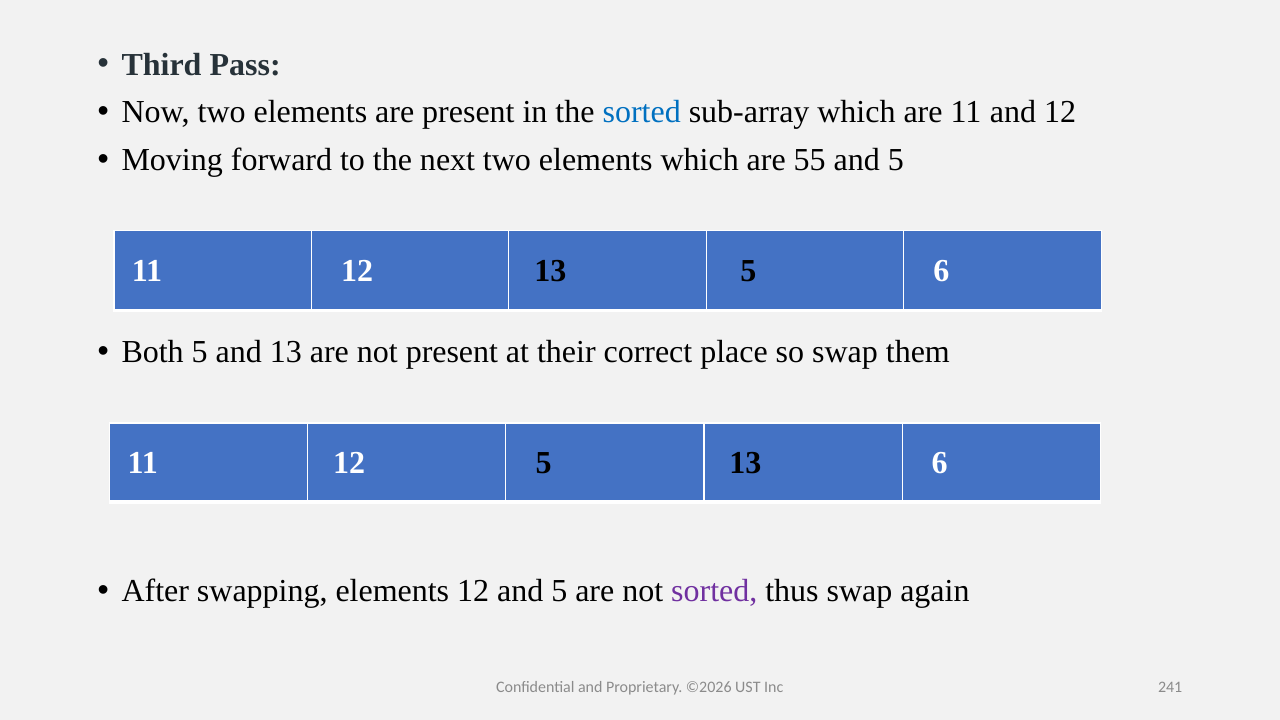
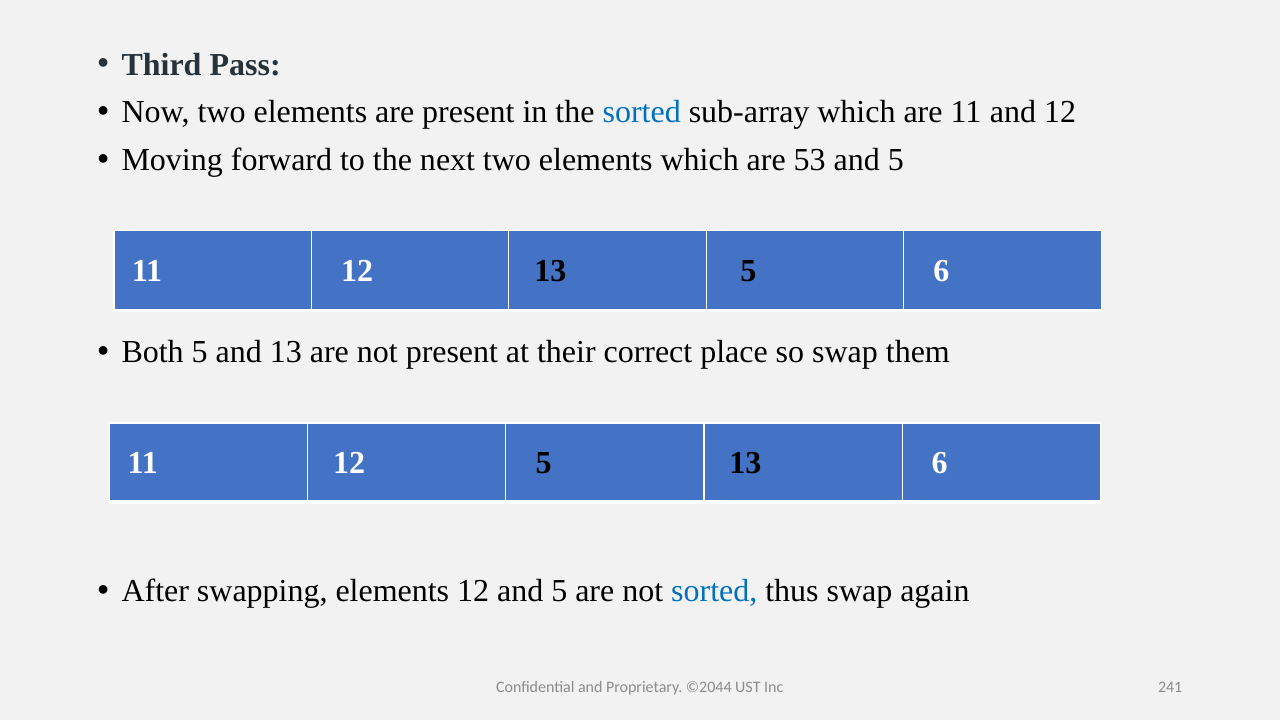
55: 55 -> 53 (810, 160)
sorted colour: purple -> blue (714, 591)
©2026: ©2026 -> ©2044 (709, 687)
